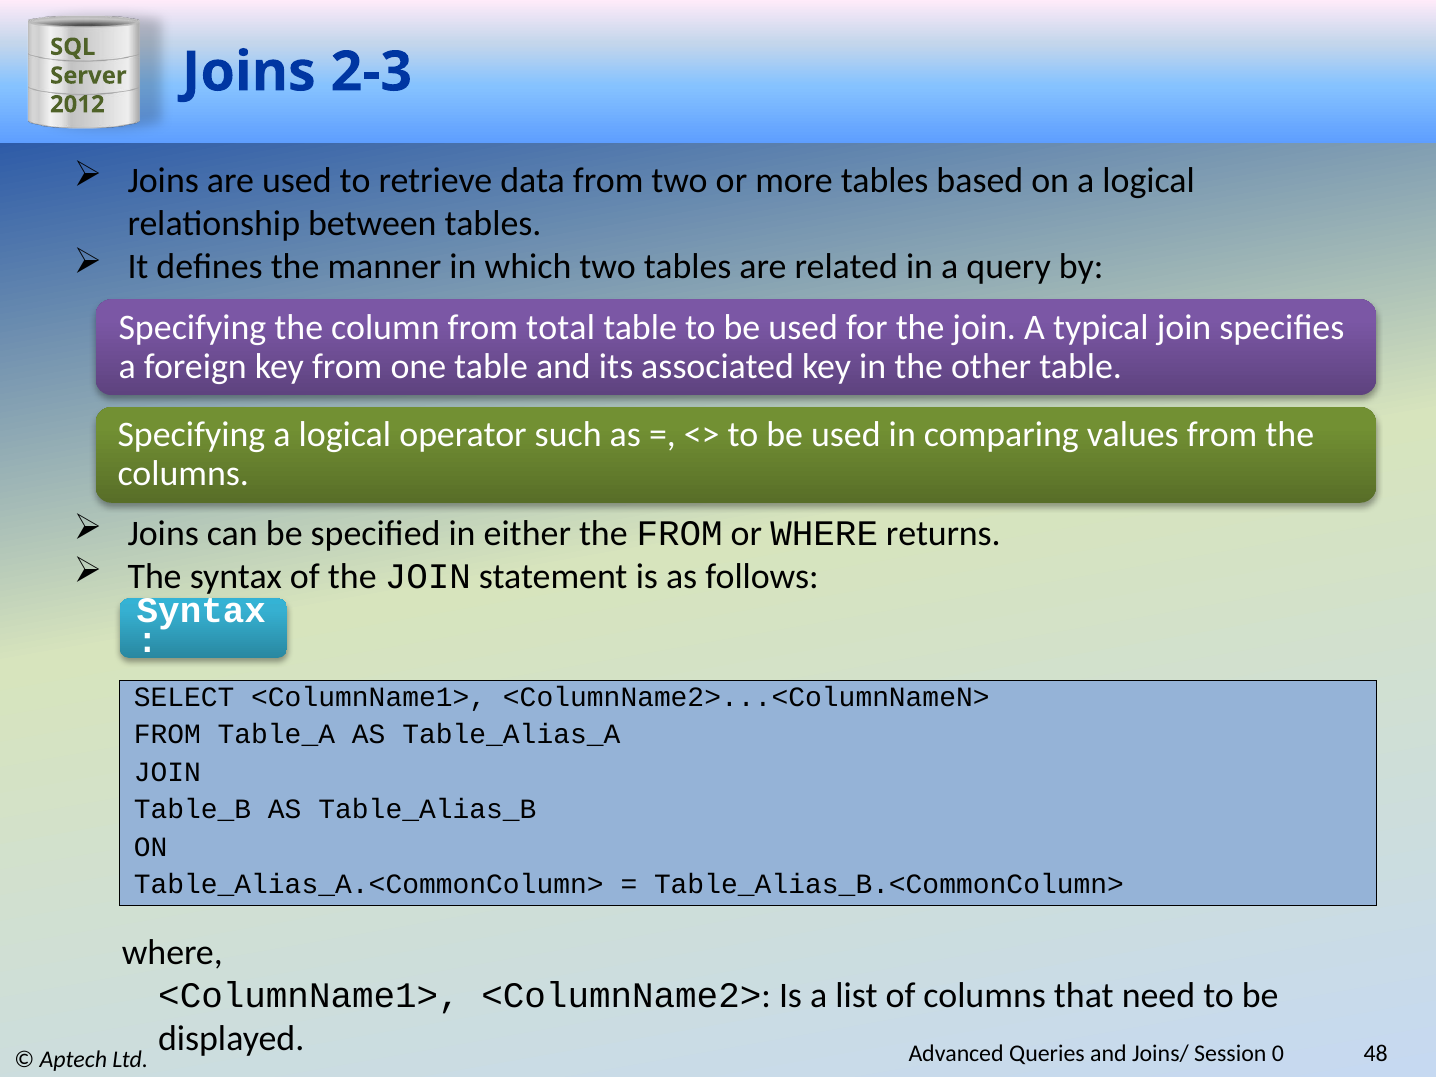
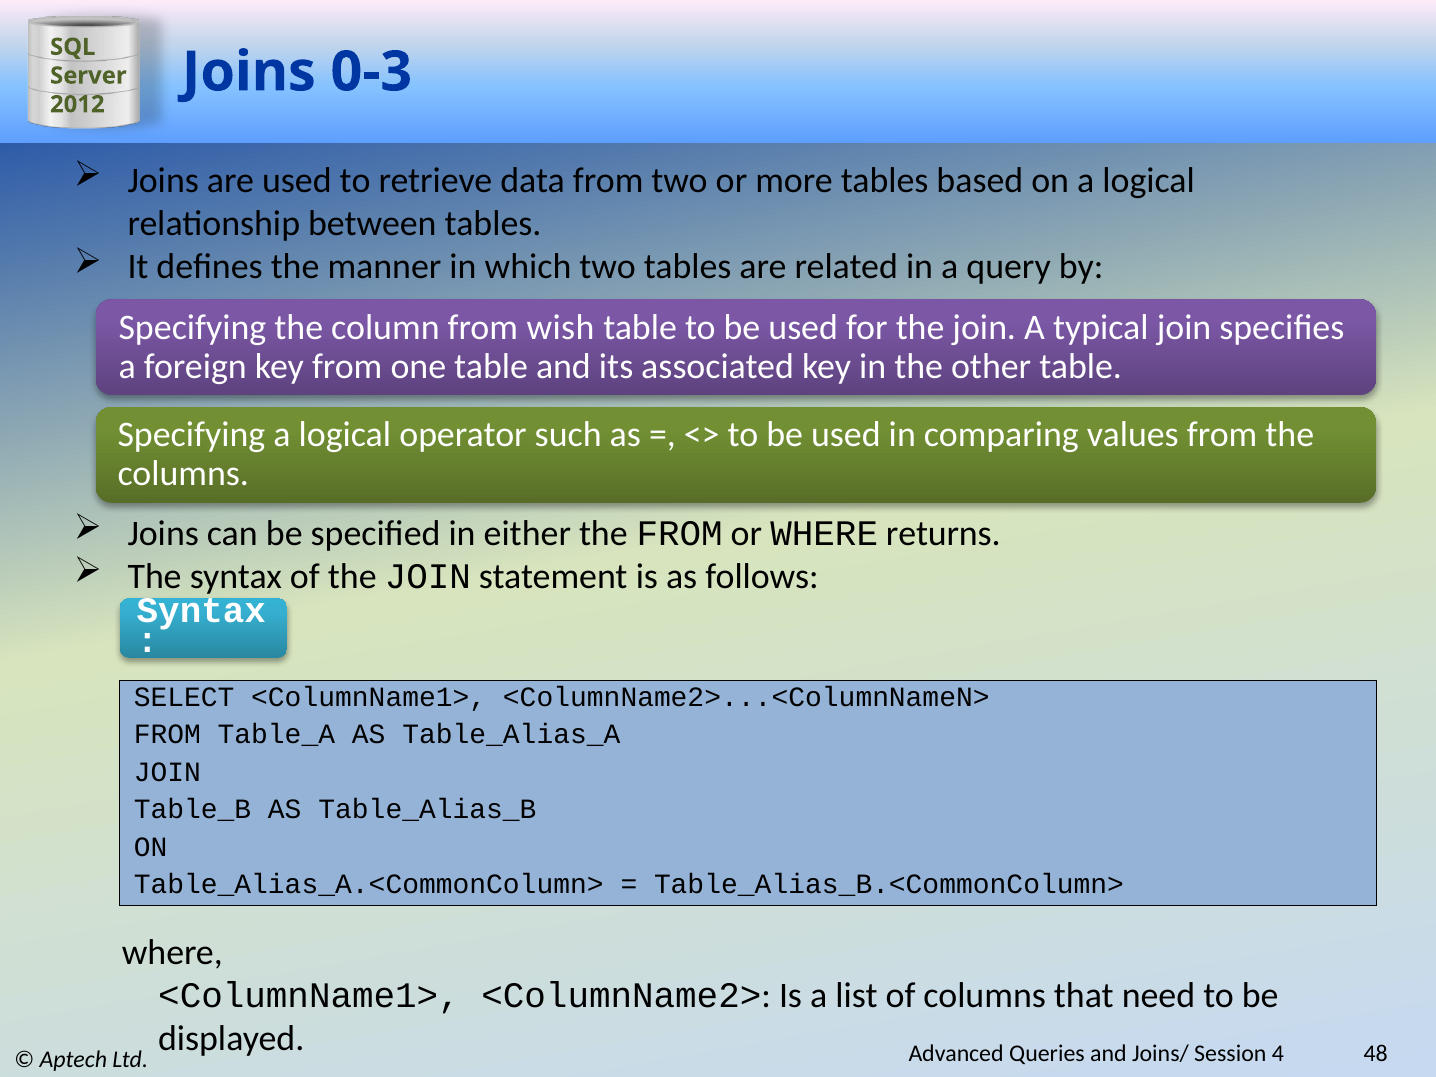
2-3: 2-3 -> 0-3 (371, 72)
total: total -> wish (560, 328)
0: 0 -> 4 (1278, 1053)
